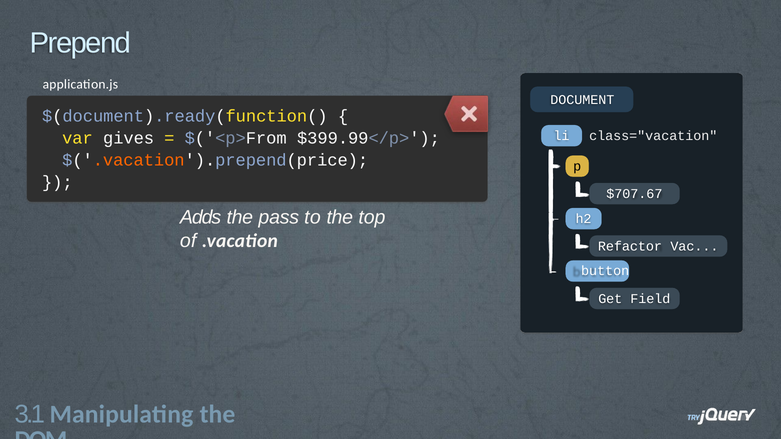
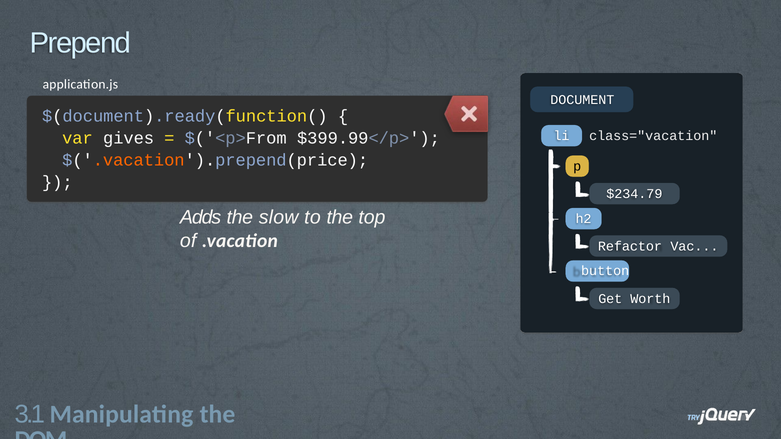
$707.67: $707.67 -> $234.79 (634, 194)
pass: pass -> slow (279, 217)
Field: Field -> Worth (650, 299)
